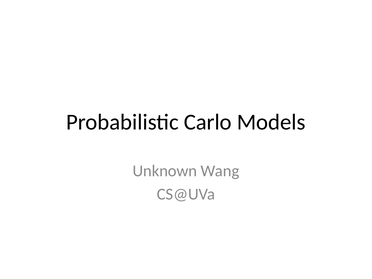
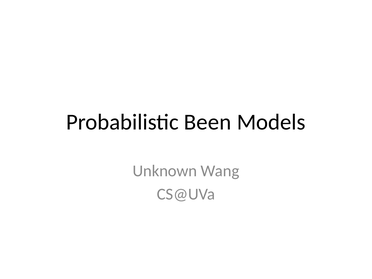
Carlo: Carlo -> Been (208, 122)
